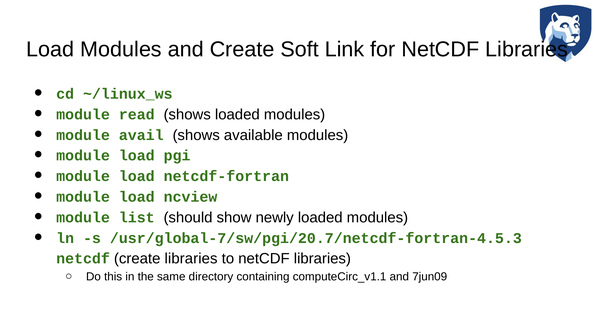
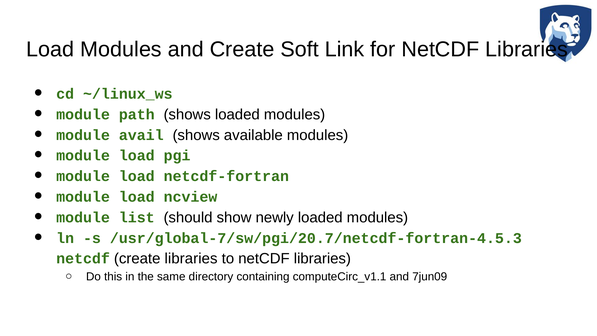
read: read -> path (137, 114)
